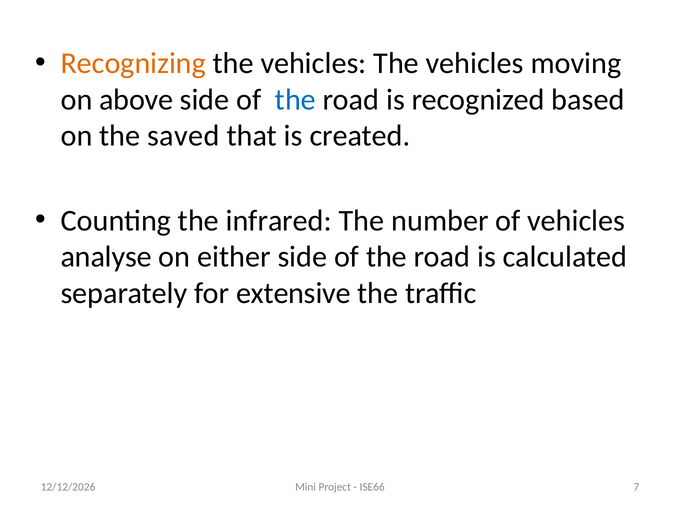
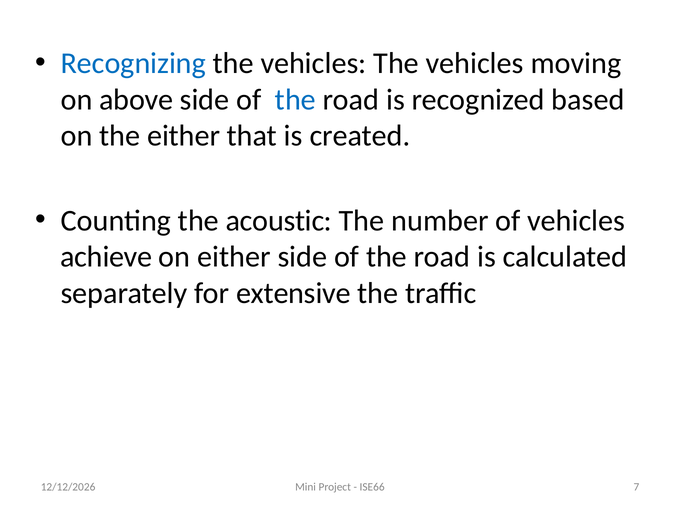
Recognizing colour: orange -> blue (133, 63)
the saved: saved -> either (184, 136)
infrared: infrared -> acoustic (279, 221)
analyse: analyse -> achieve (106, 257)
